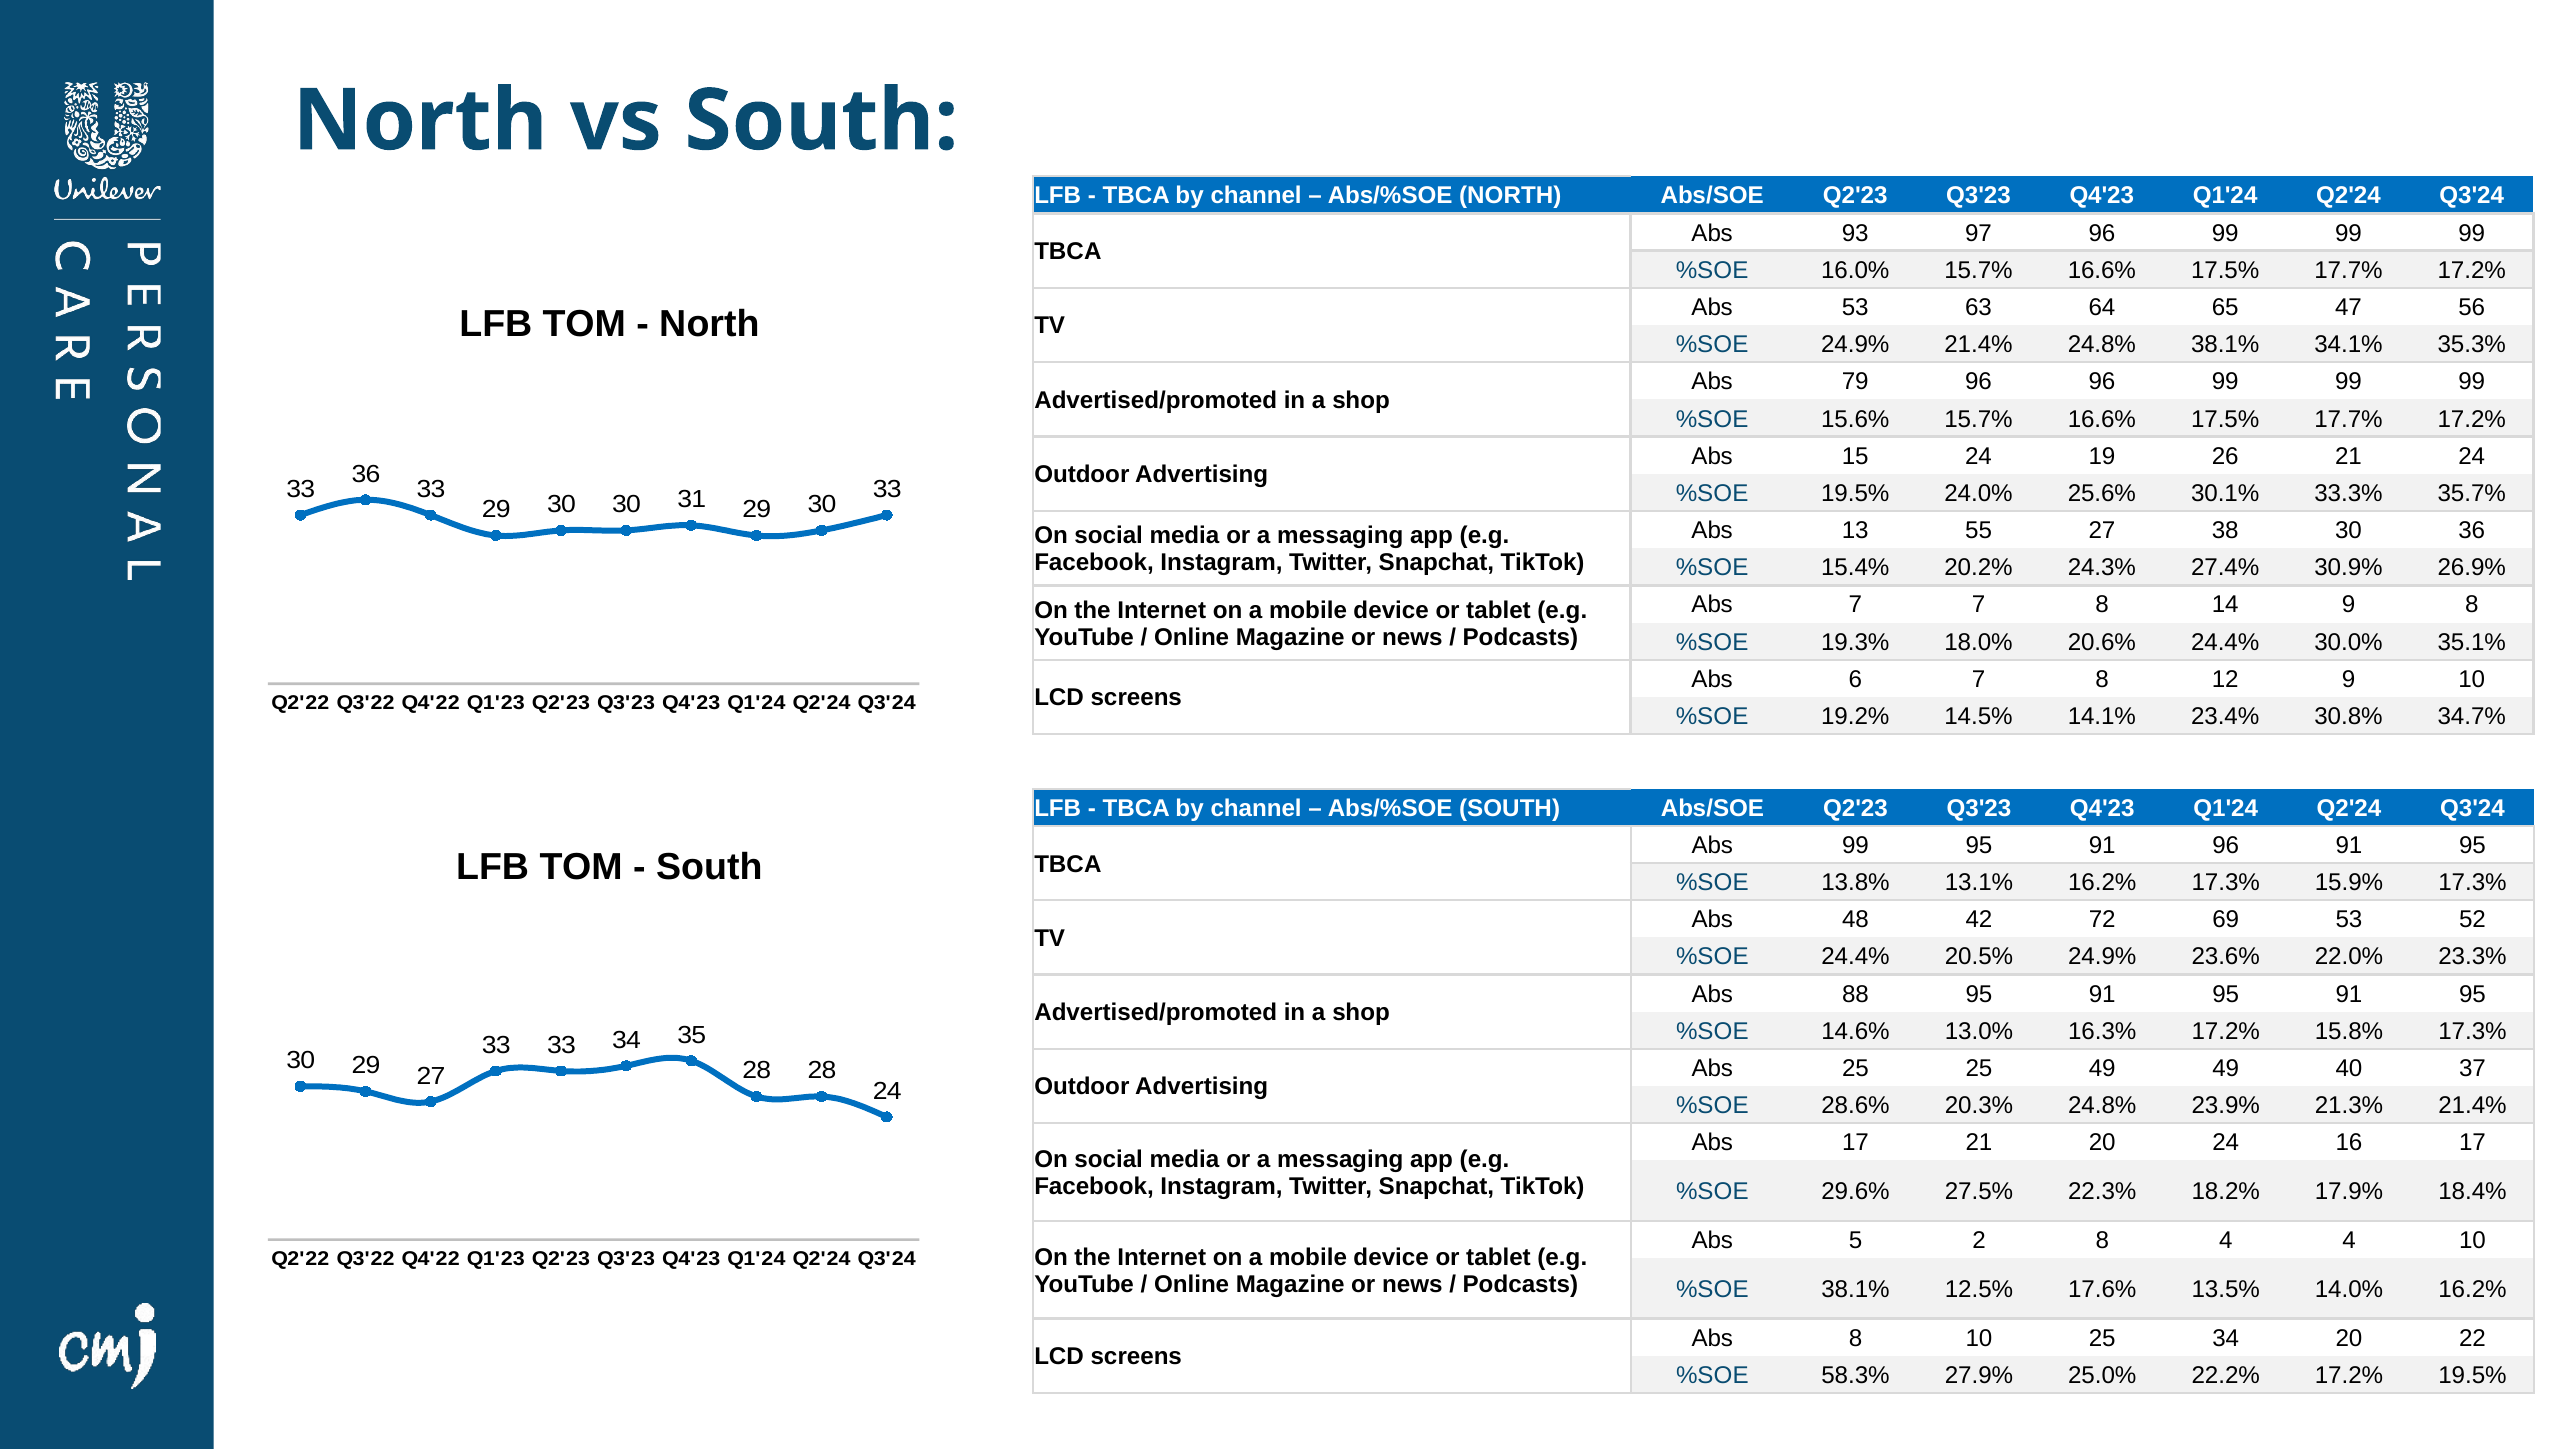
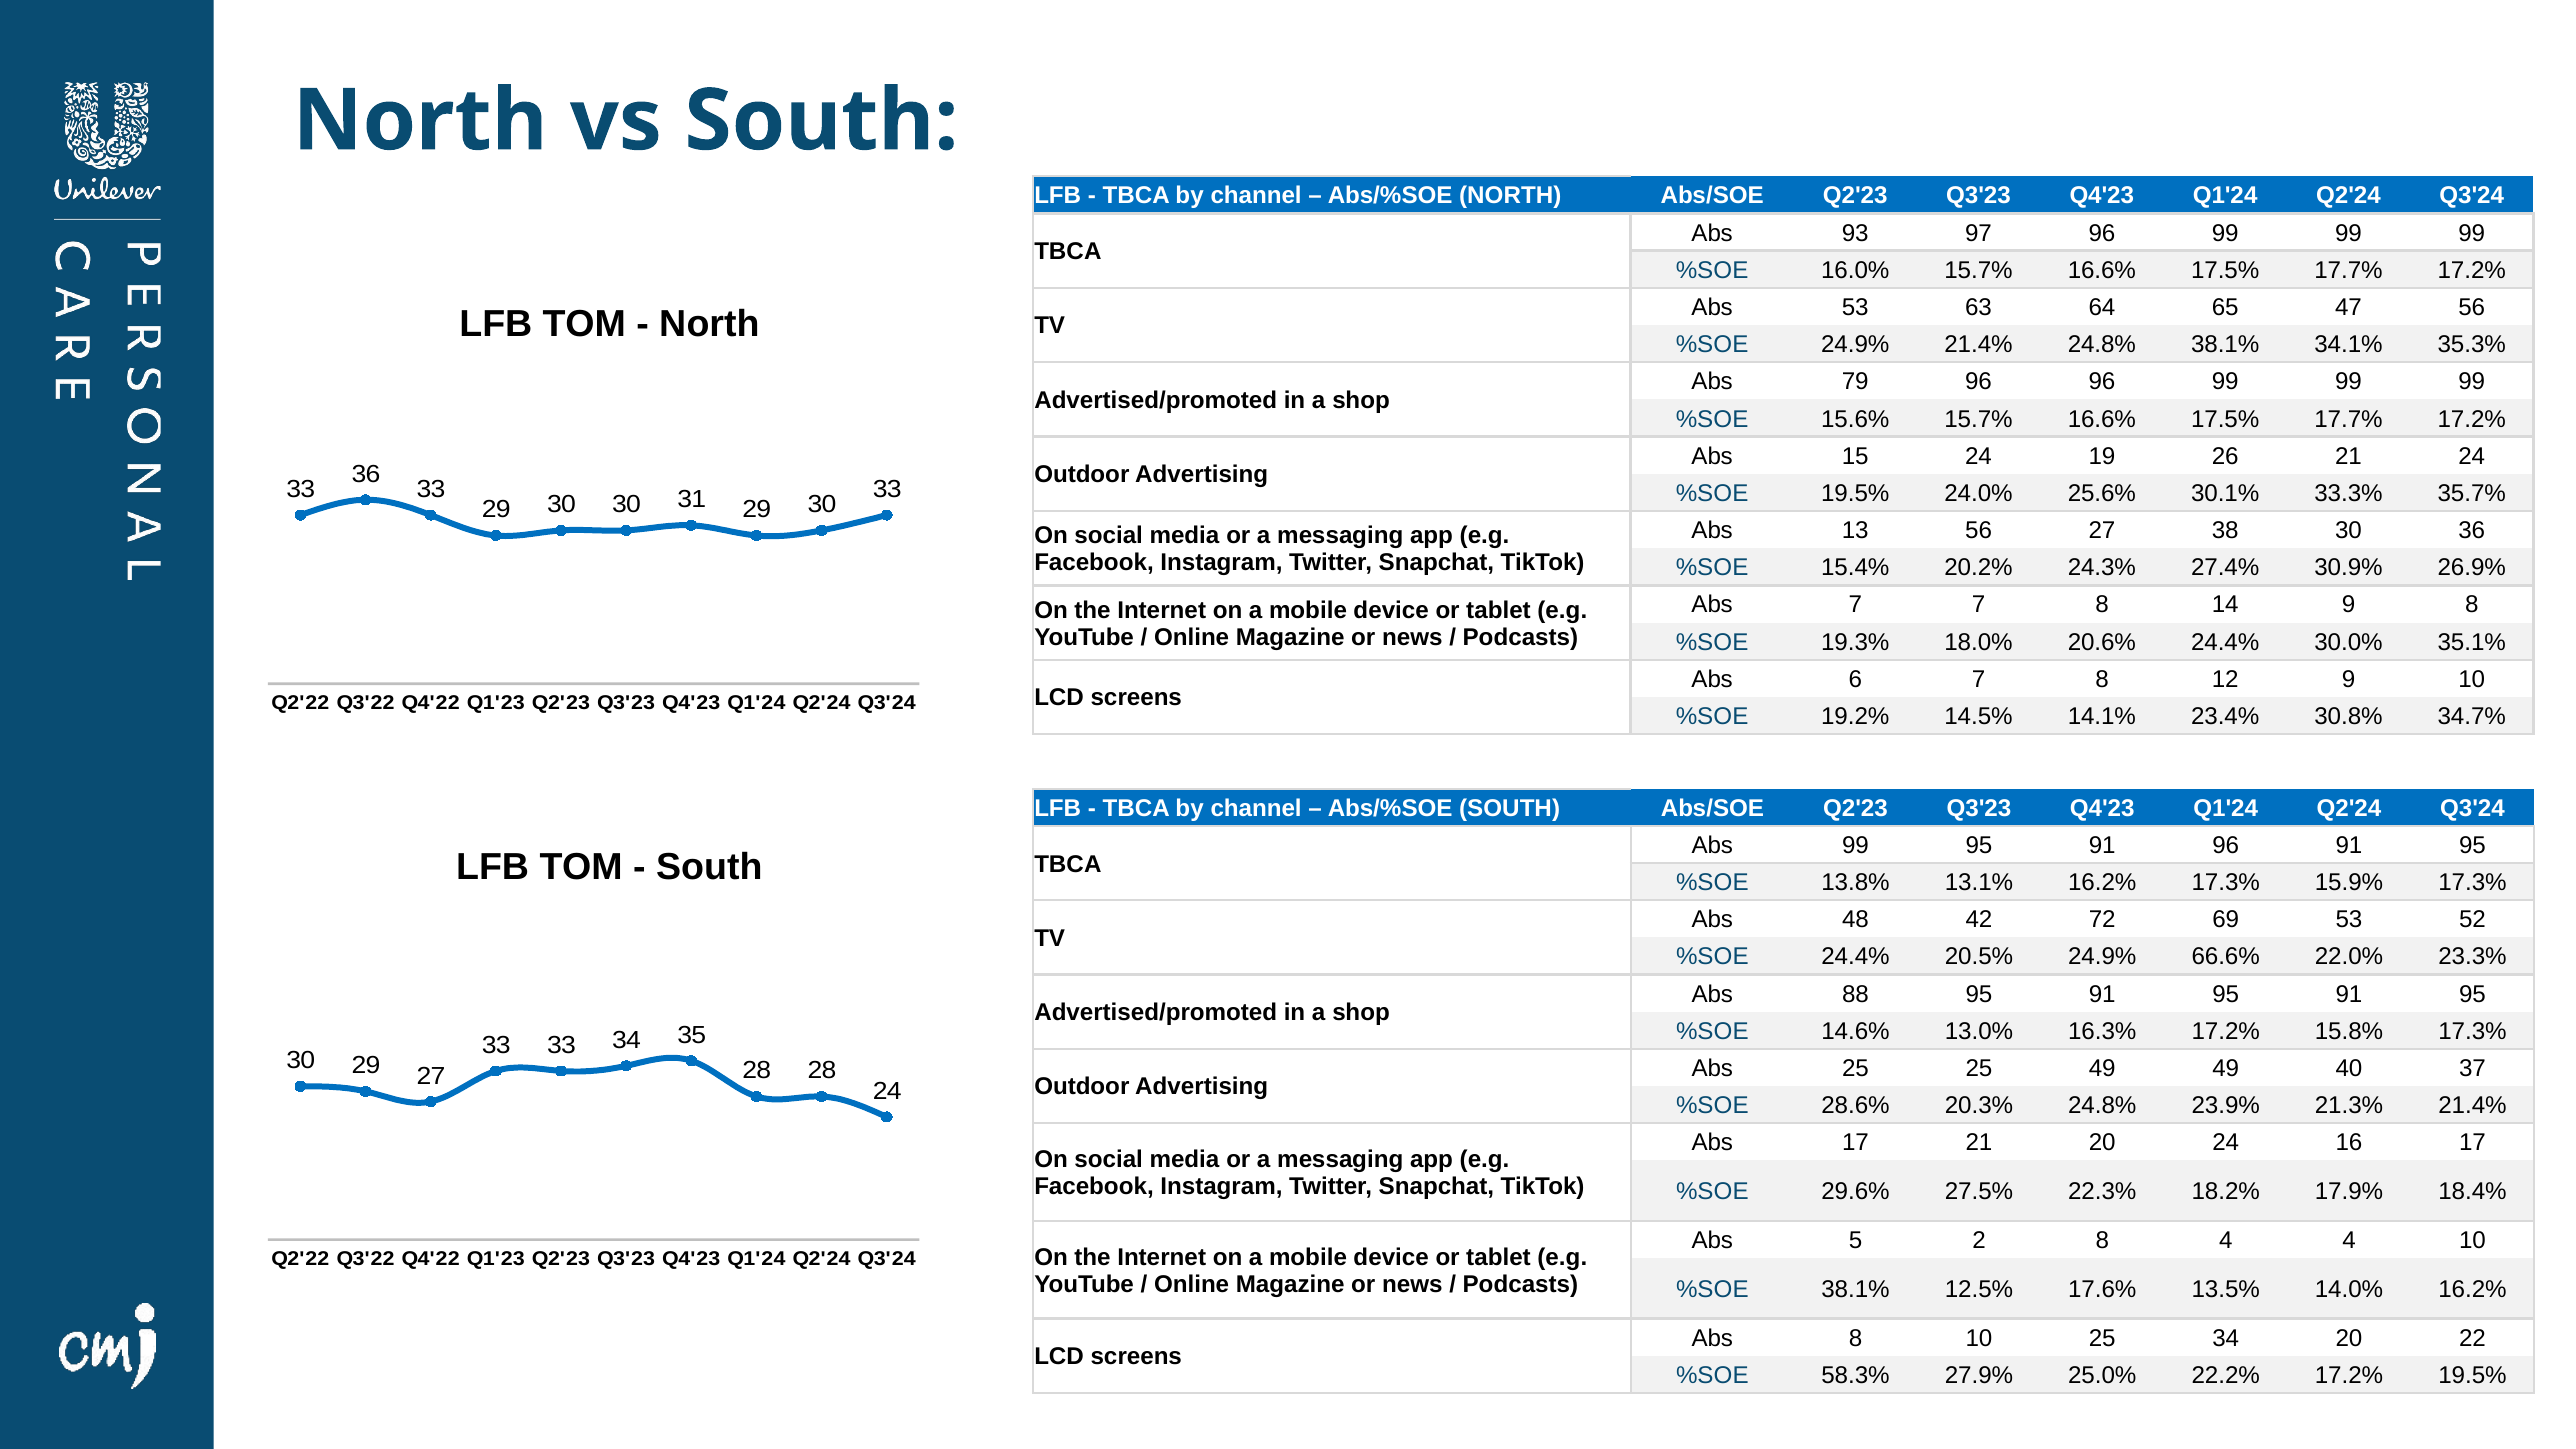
13 55: 55 -> 56 (1979, 531)
23.6%: 23.6% -> 66.6% (2226, 957)
